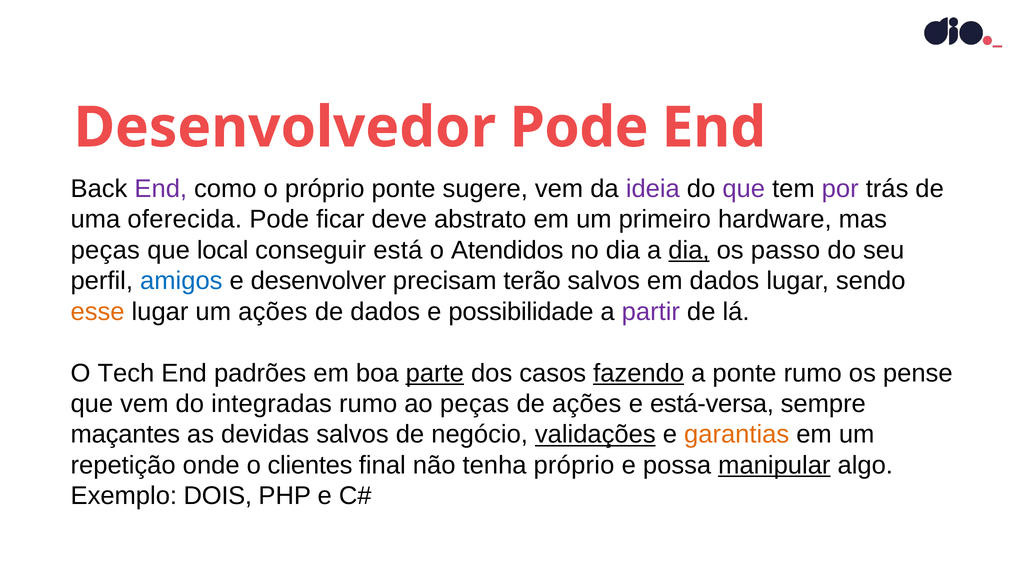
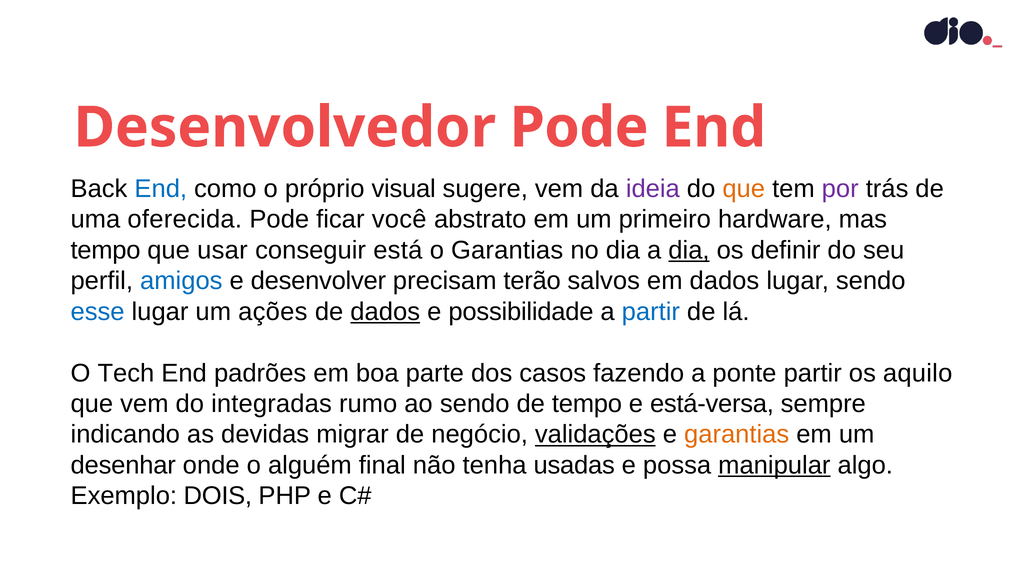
End colour: purple -> blue (161, 189)
próprio ponte: ponte -> visual (404, 189)
que colour: purple -> orange (744, 189)
deve: deve -> você (399, 219)
peças: peças -> tempo (106, 250)
local: local -> usar (222, 250)
o Atendidos: Atendidos -> Garantias (507, 250)
passo: passo -> definir (786, 250)
esse colour: orange -> blue (98, 311)
dados underline: none -> present (385, 311)
partir colour: purple -> blue (651, 311)
parte underline: present -> none (435, 373)
fazendo underline: present -> none (639, 373)
ponte rumo: rumo -> partir (813, 373)
pense: pense -> aquilo (918, 373)
ao peças: peças -> sendo (475, 403)
de ações: ações -> tempo (587, 403)
maçantes: maçantes -> indicando (125, 434)
devidas salvos: salvos -> migrar (352, 434)
repetição: repetição -> desenhar (123, 465)
clientes: clientes -> alguém (310, 465)
tenha próprio: próprio -> usadas (574, 465)
